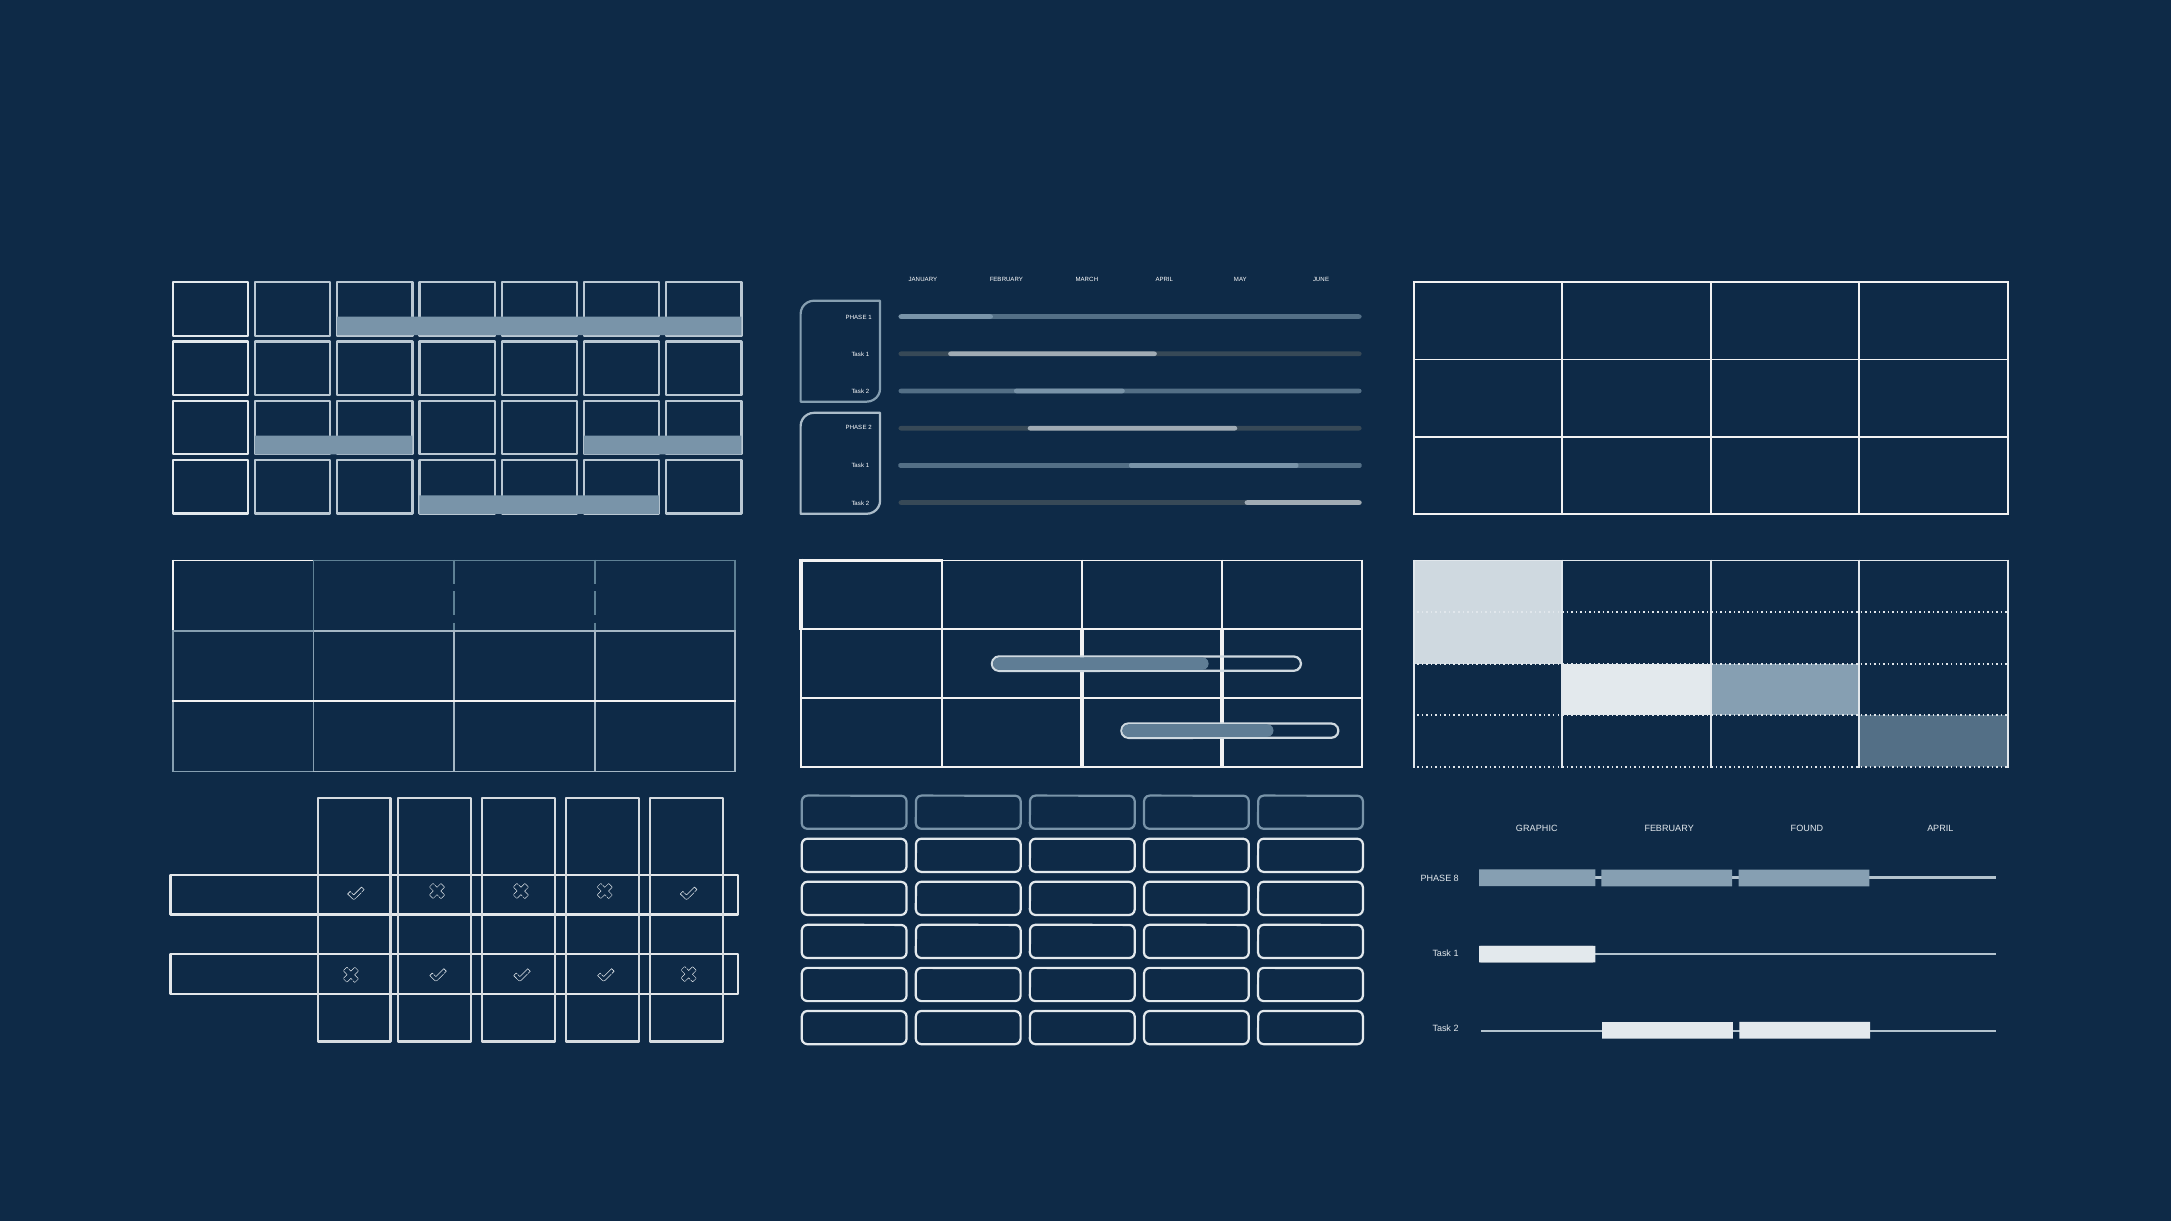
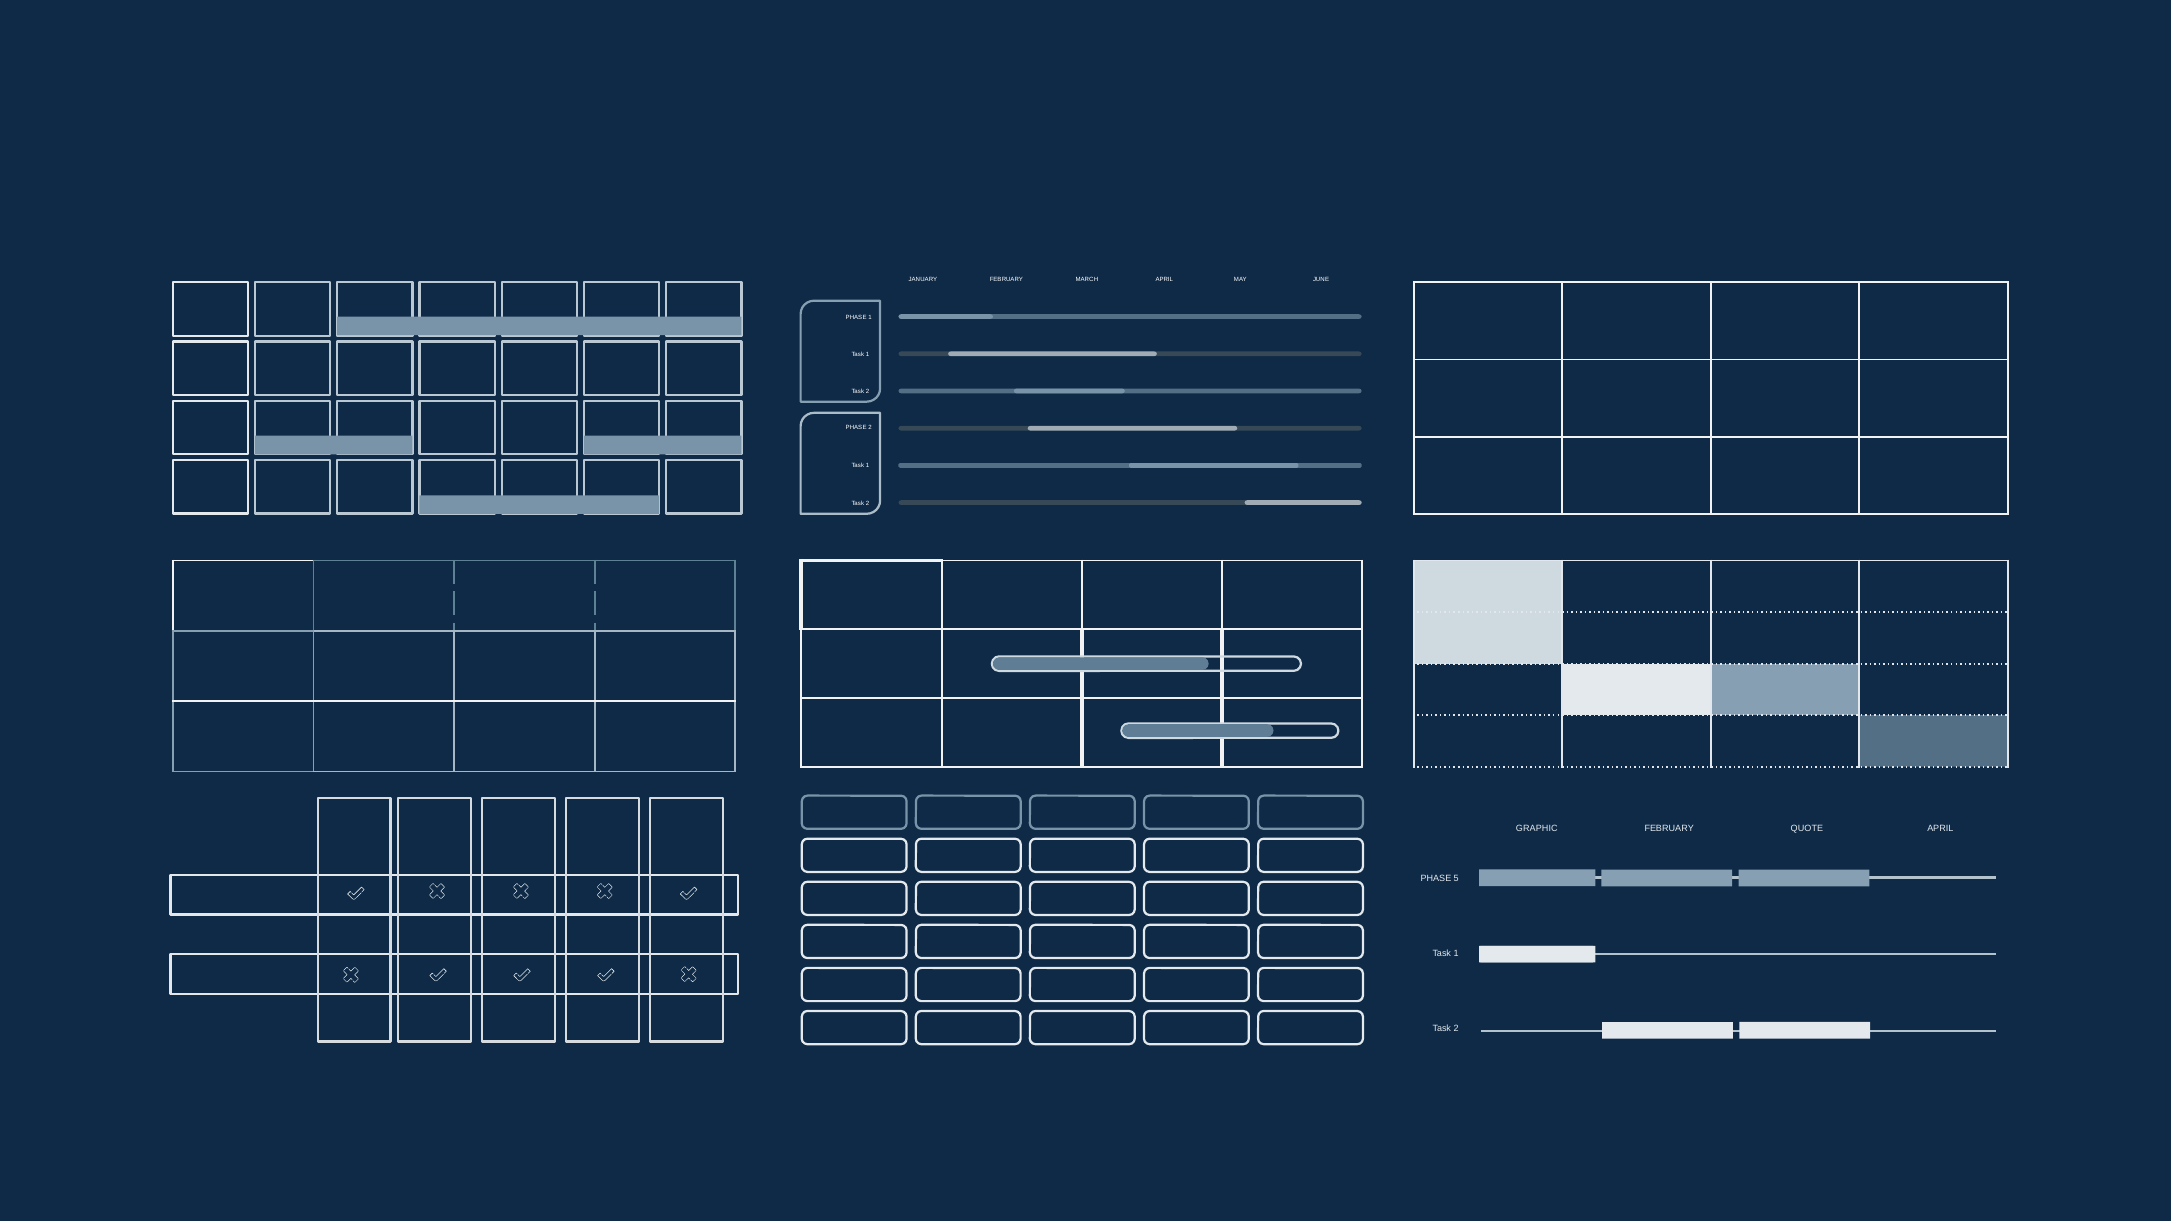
FOUND: FOUND -> QUOTE (1807, 828)
8: 8 -> 5 (1456, 878)
